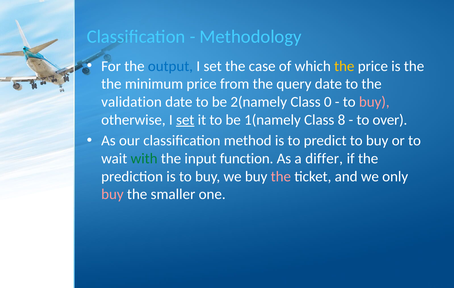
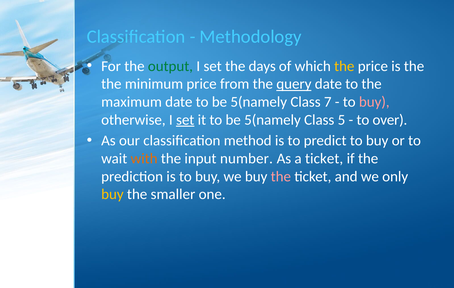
output colour: blue -> green (170, 66)
case: case -> days (262, 66)
query underline: none -> present (294, 84)
validation: validation -> maximum (132, 102)
date to be 2(namely: 2(namely -> 5(namely (259, 102)
0: 0 -> 7 (328, 102)
it to be 1(namely: 1(namely -> 5(namely (273, 120)
8: 8 -> 5 (341, 120)
with colour: green -> orange (144, 159)
function: function -> number (246, 159)
a differ: differ -> ticket (324, 159)
buy colour: pink -> yellow (112, 194)
